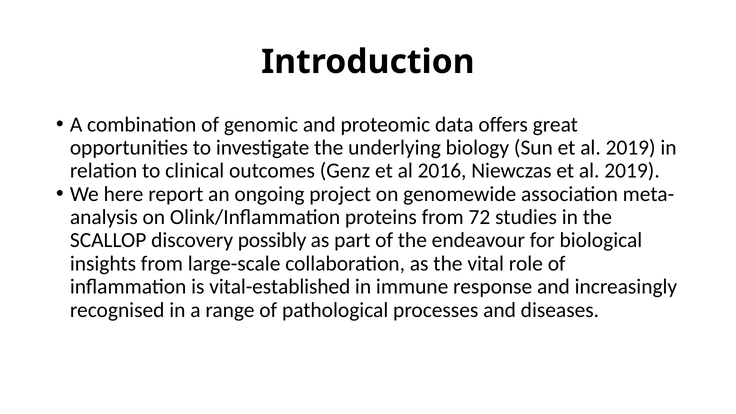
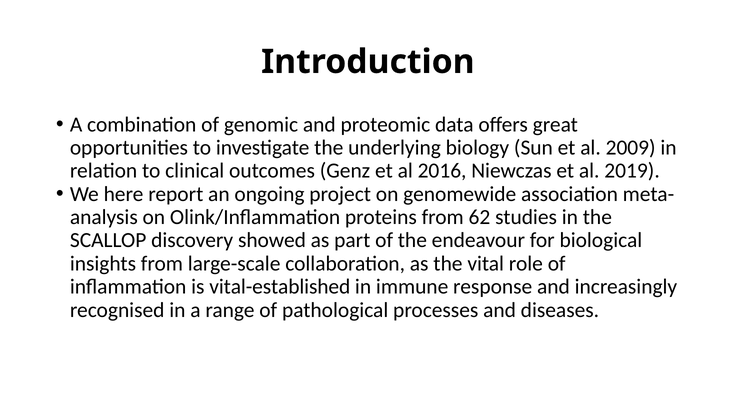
Sun et al 2019: 2019 -> 2009 (631, 148)
72: 72 -> 62 (479, 217)
possibly: possibly -> showed (272, 240)
